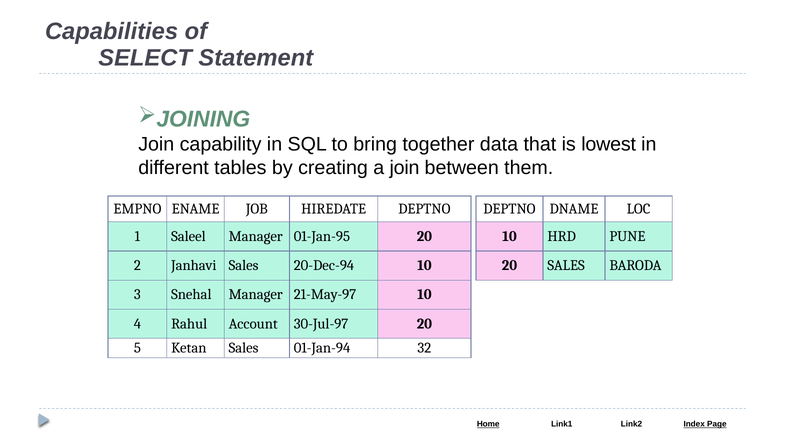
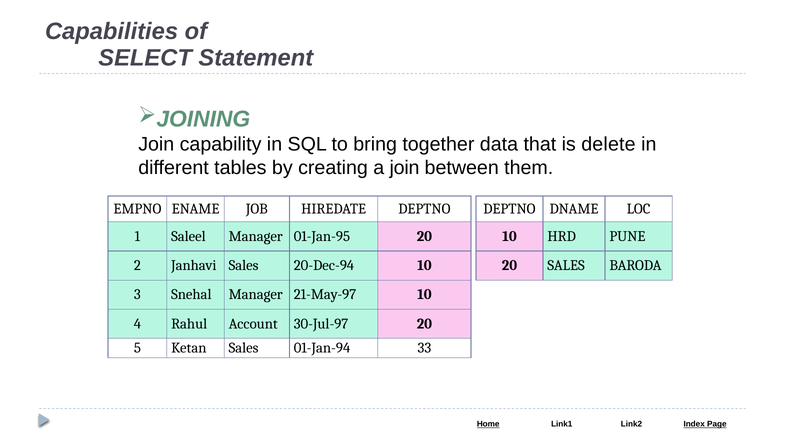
lowest: lowest -> delete (608, 145)
32: 32 -> 33 (424, 348)
